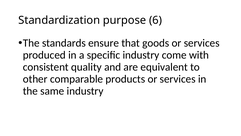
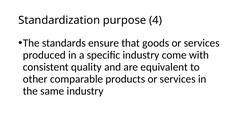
6: 6 -> 4 (155, 20)
